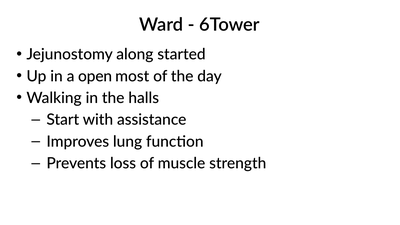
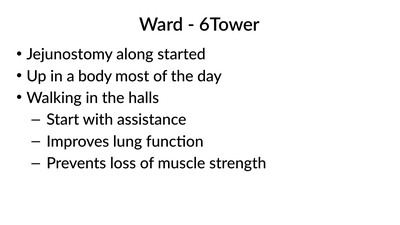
open: open -> body (95, 76)
